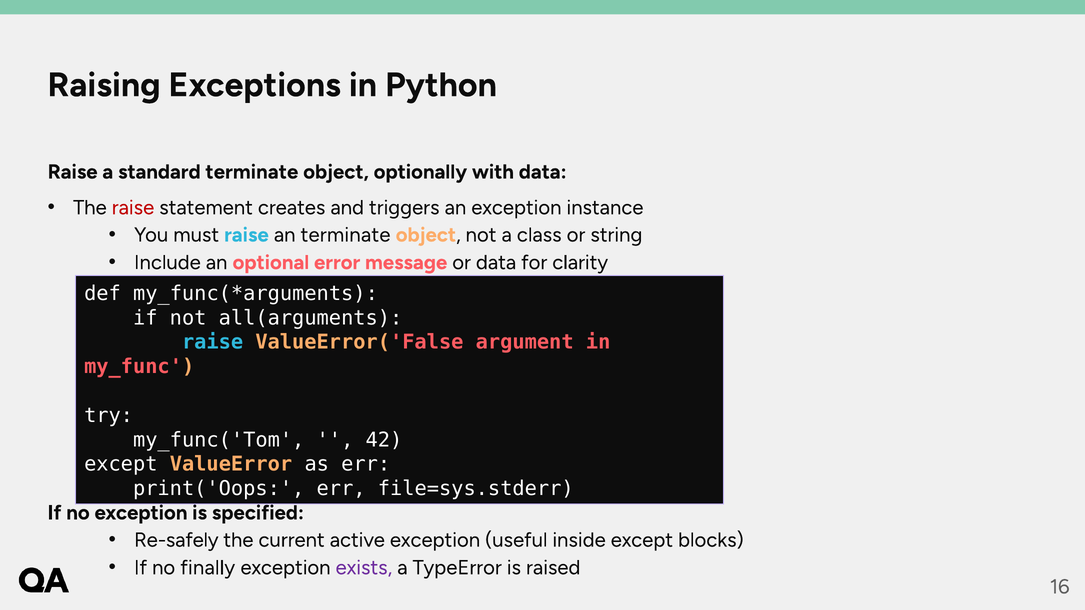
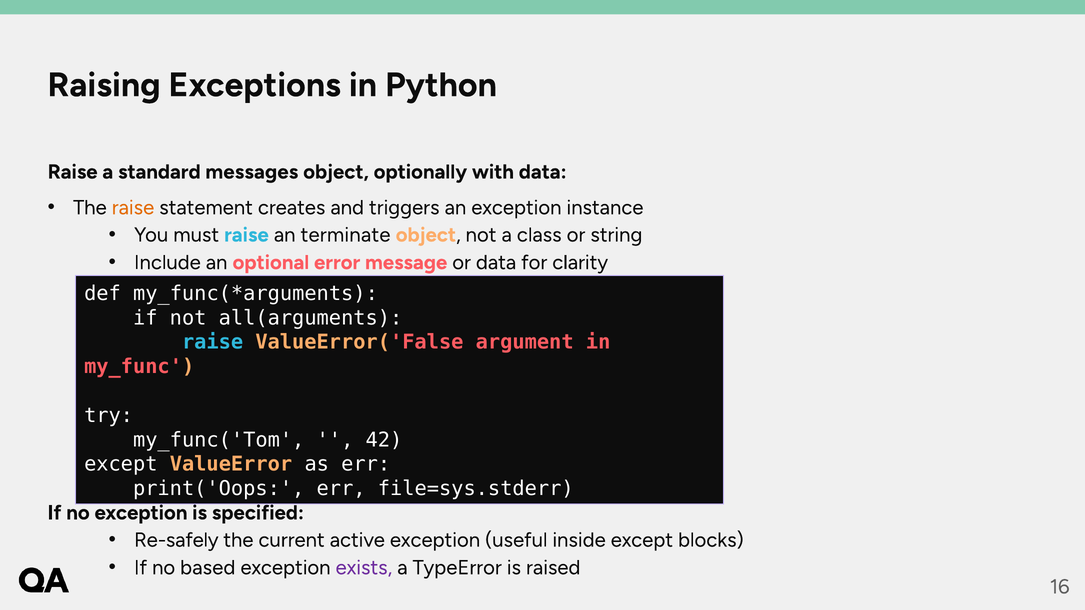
standard terminate: terminate -> messages (252, 172)
raise colour: red -> orange (133, 208)
finally: finally -> based (208, 568)
